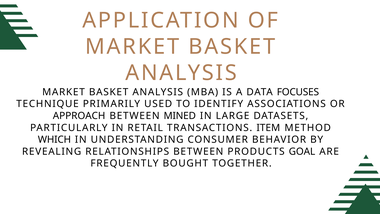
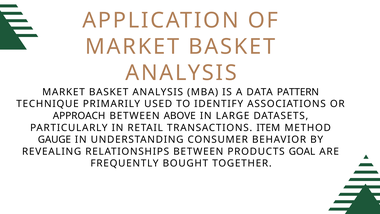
FOCUSES: FOCUSES -> PATTERN (298, 92)
MINED: MINED -> ABOVE (180, 116)
WHICH: WHICH -> GAUGE (54, 139)
